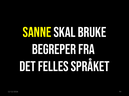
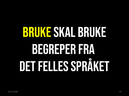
SANNE: SANNE -> BRUKE (37, 33)
